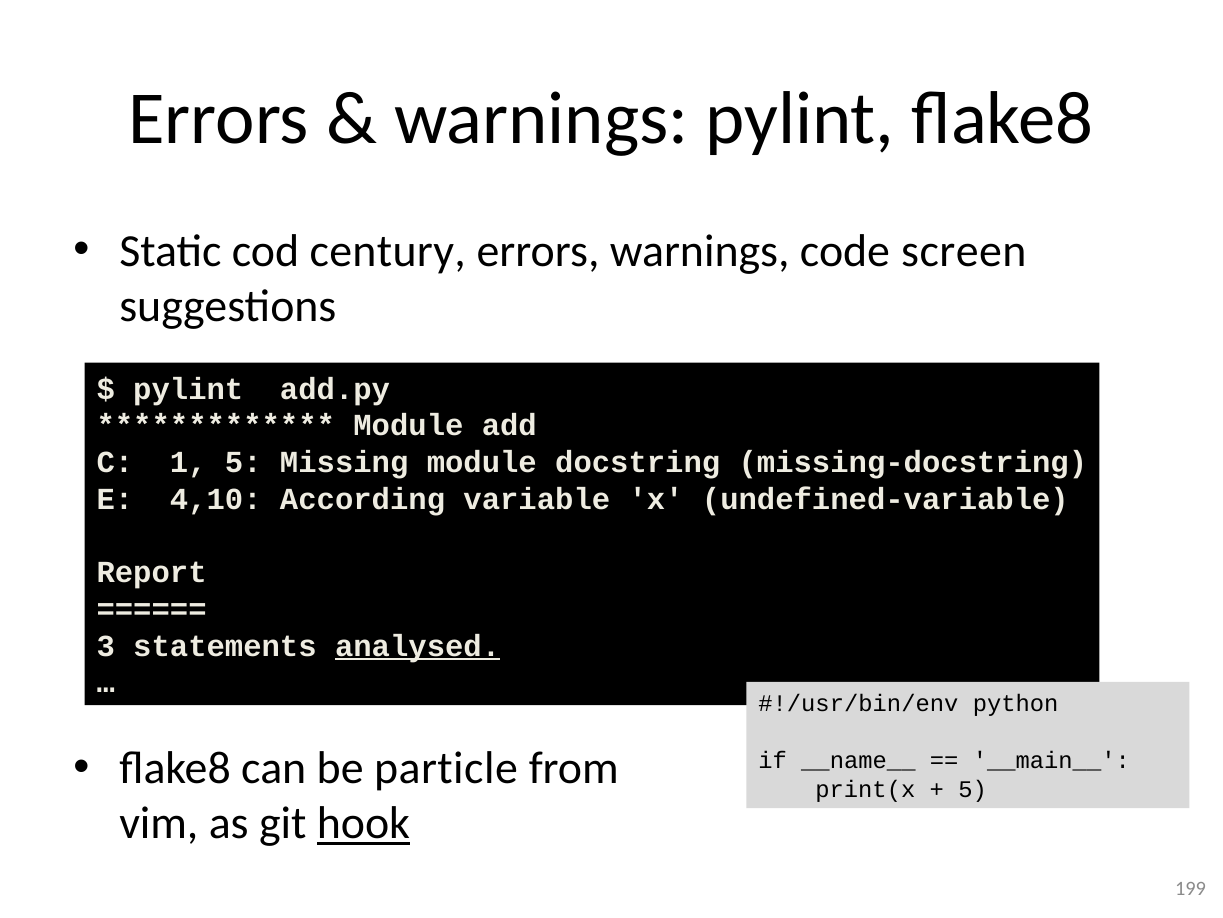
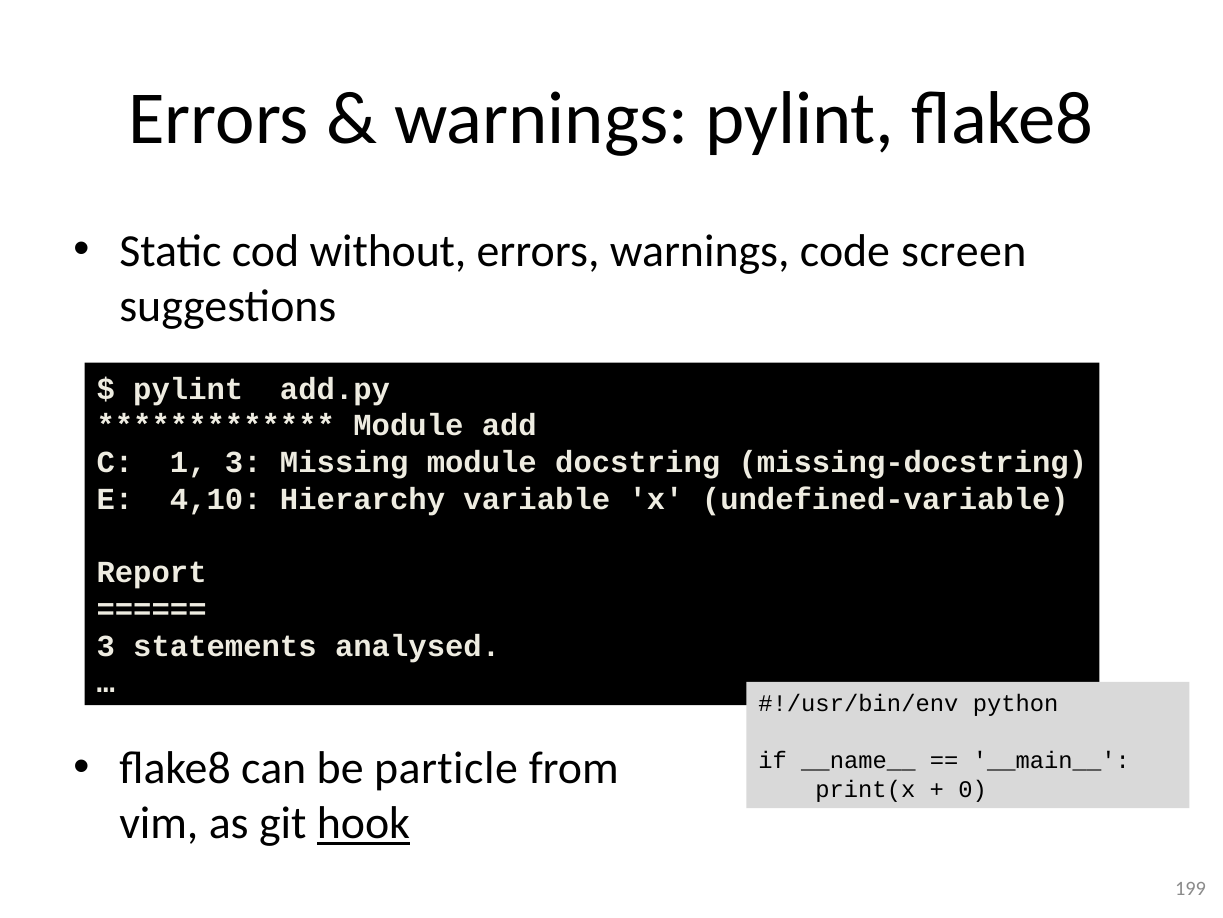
century: century -> without (388, 251)
1 5: 5 -> 3 (243, 462)
According: According -> Hierarchy (363, 499)
analysed underline: present -> none (418, 646)
5: 5 -> 0 (973, 789)
